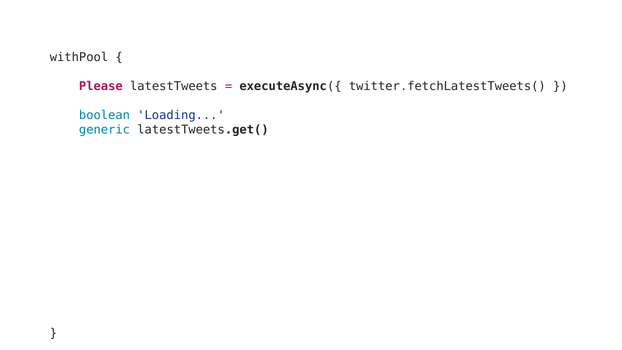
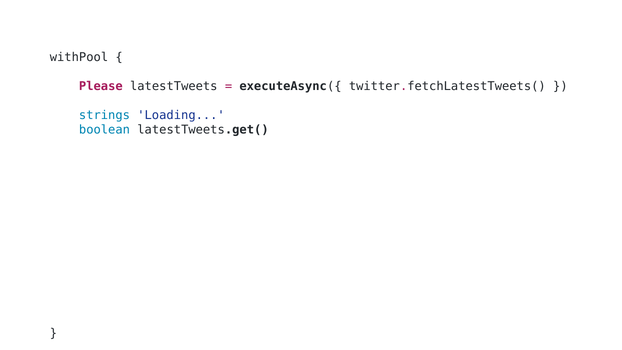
boolean: boolean -> strings (104, 115)
generic: generic -> boolean (104, 130)
